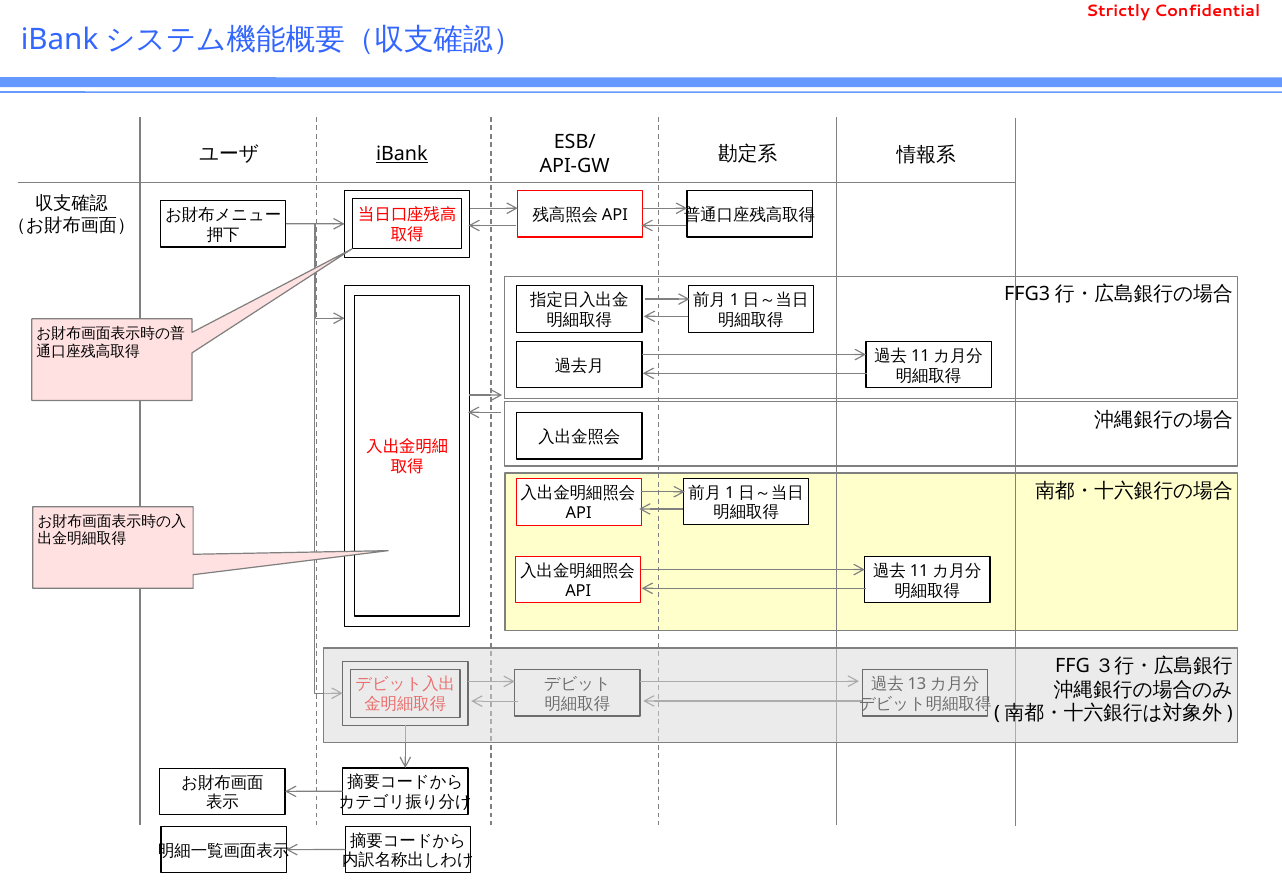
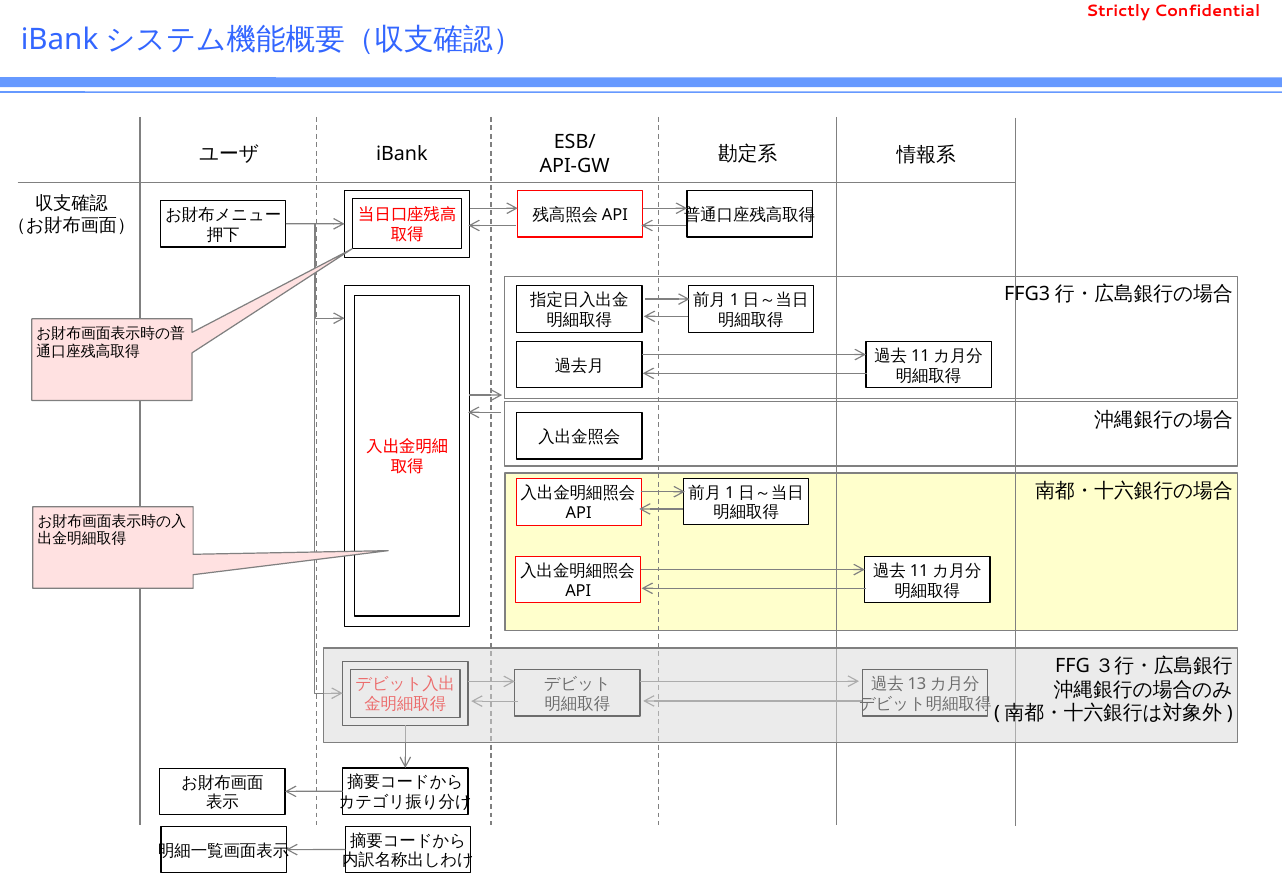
iBank underline: present -> none (402, 154)
